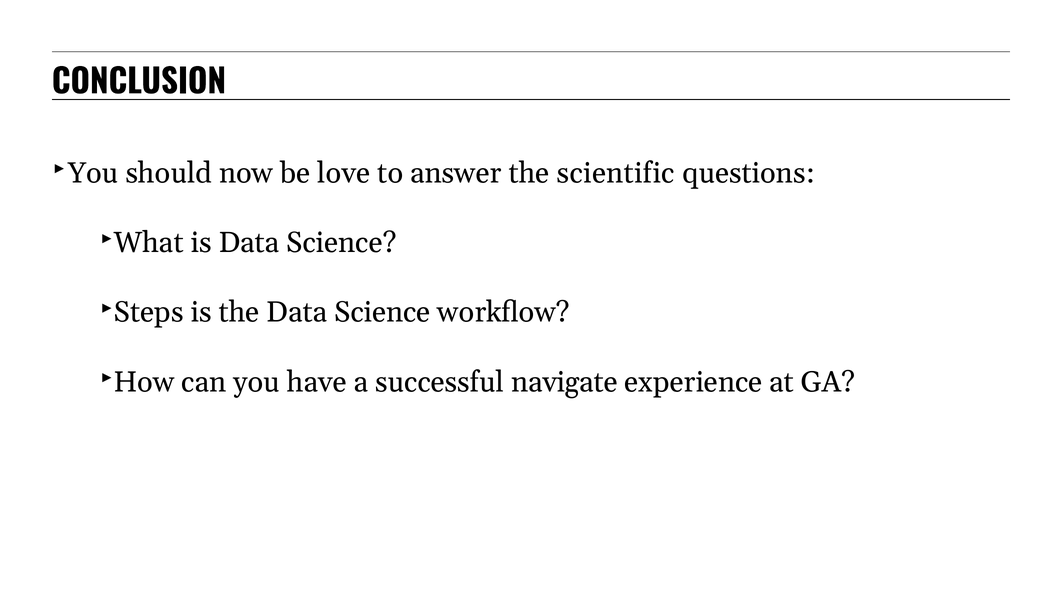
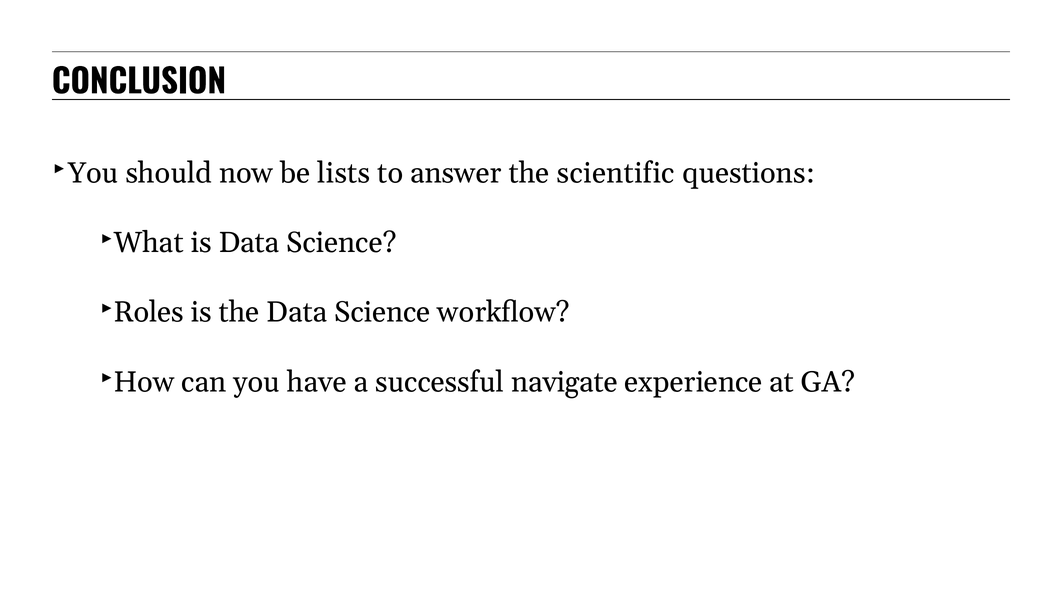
love: love -> lists (344, 173)
Steps: Steps -> Roles (149, 313)
